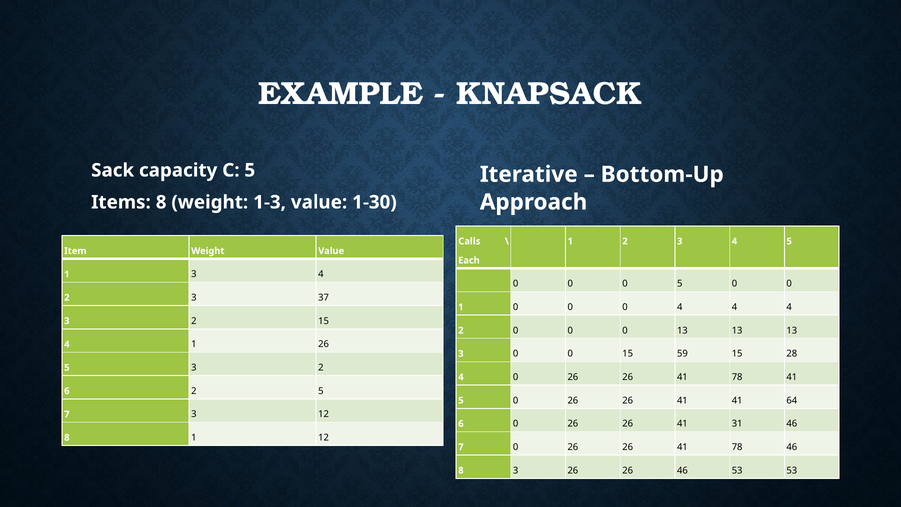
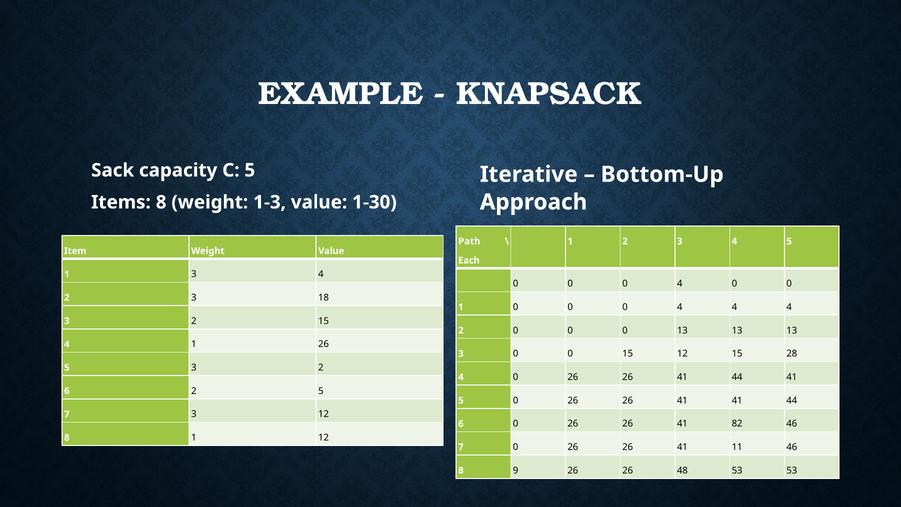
Calls: Calls -> Path (469, 241)
5: 5 -> 4 (680, 284)
37: 37 -> 18 (324, 297)
15 59: 59 -> 12 (682, 354)
78: 78 -> 44 (737, 377)
41 41 64: 64 -> 44 (792, 400)
31: 31 -> 82 (737, 424)
78: 78 -> 11 (737, 447)
8 3: 3 -> 9 (516, 470)
26 46: 46 -> 48 (682, 470)
